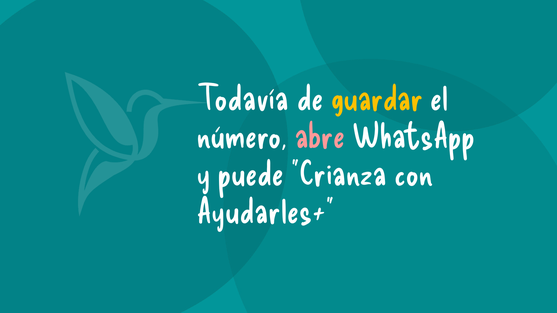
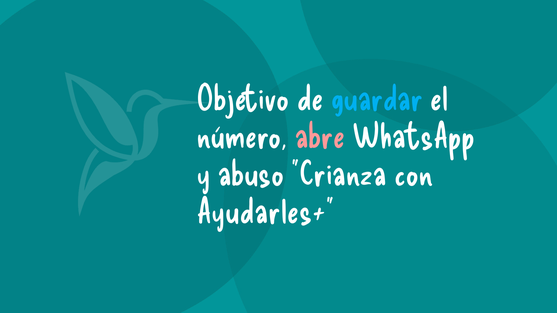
Todavía: Todavía -> Objetivo (243, 99)
guardar colour: yellow -> light blue (377, 99)
puede: puede -> abuso (251, 174)
